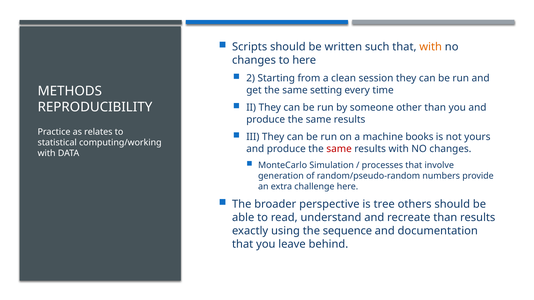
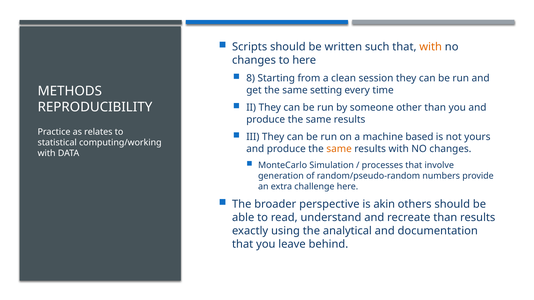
2: 2 -> 8 (251, 78)
books: books -> based (419, 137)
same colour: red -> orange (339, 149)
tree: tree -> akin (384, 205)
sequence: sequence -> analytical (347, 231)
